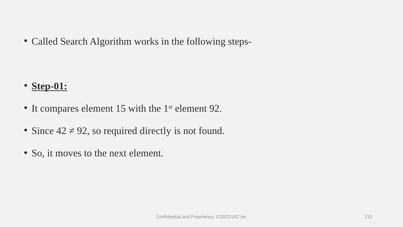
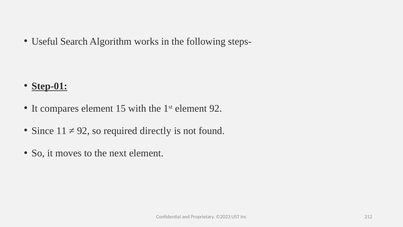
Called: Called -> Useful (45, 41)
42: 42 -> 11 (61, 131)
